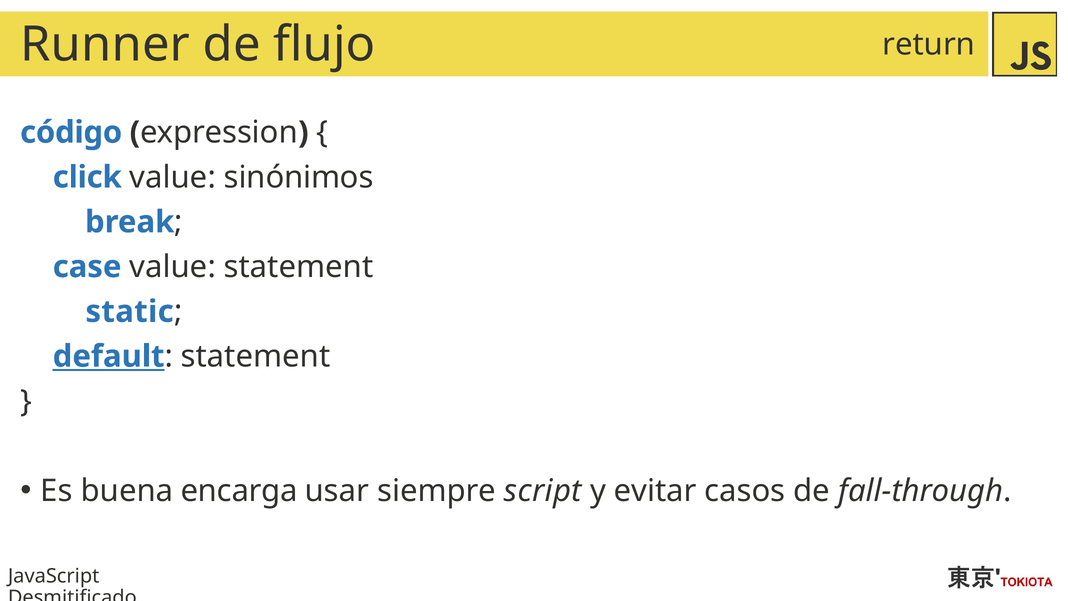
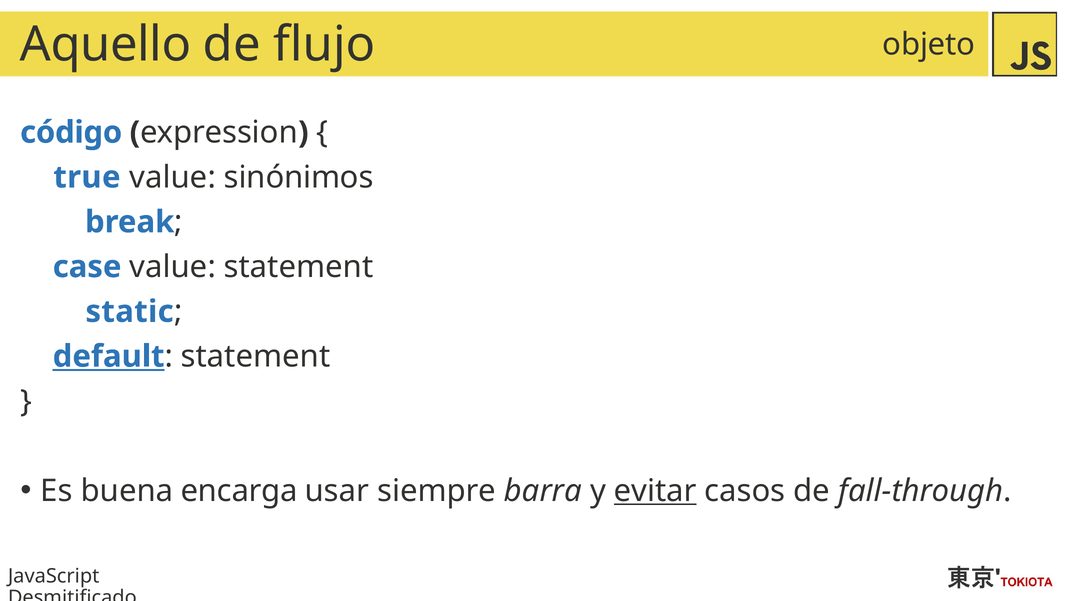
Runner: Runner -> Aquello (106, 45)
return: return -> objeto (929, 44)
click: click -> true (87, 177)
script: script -> barra (543, 491)
evitar underline: none -> present (655, 491)
